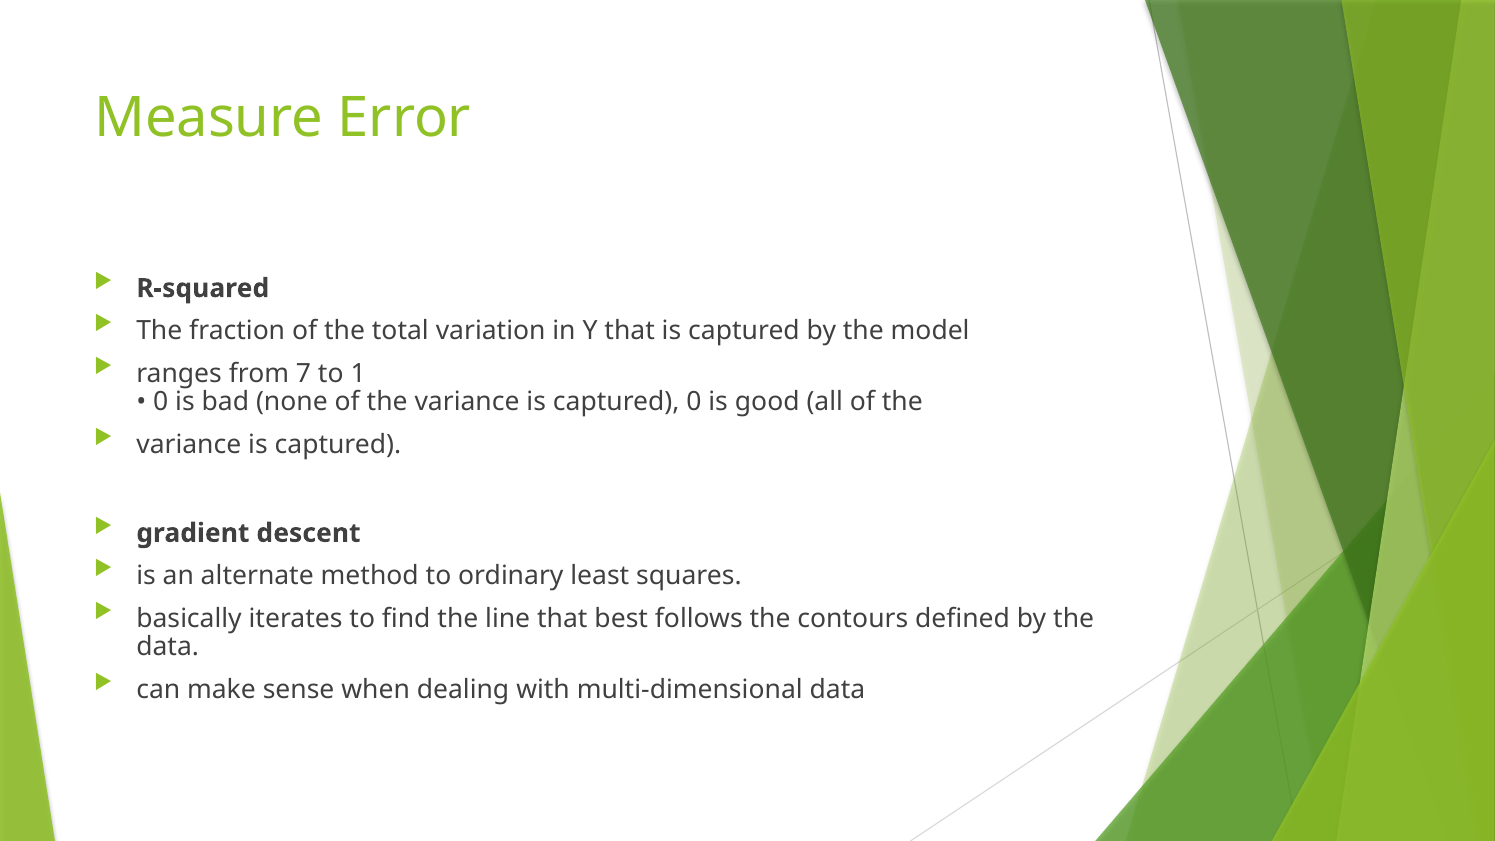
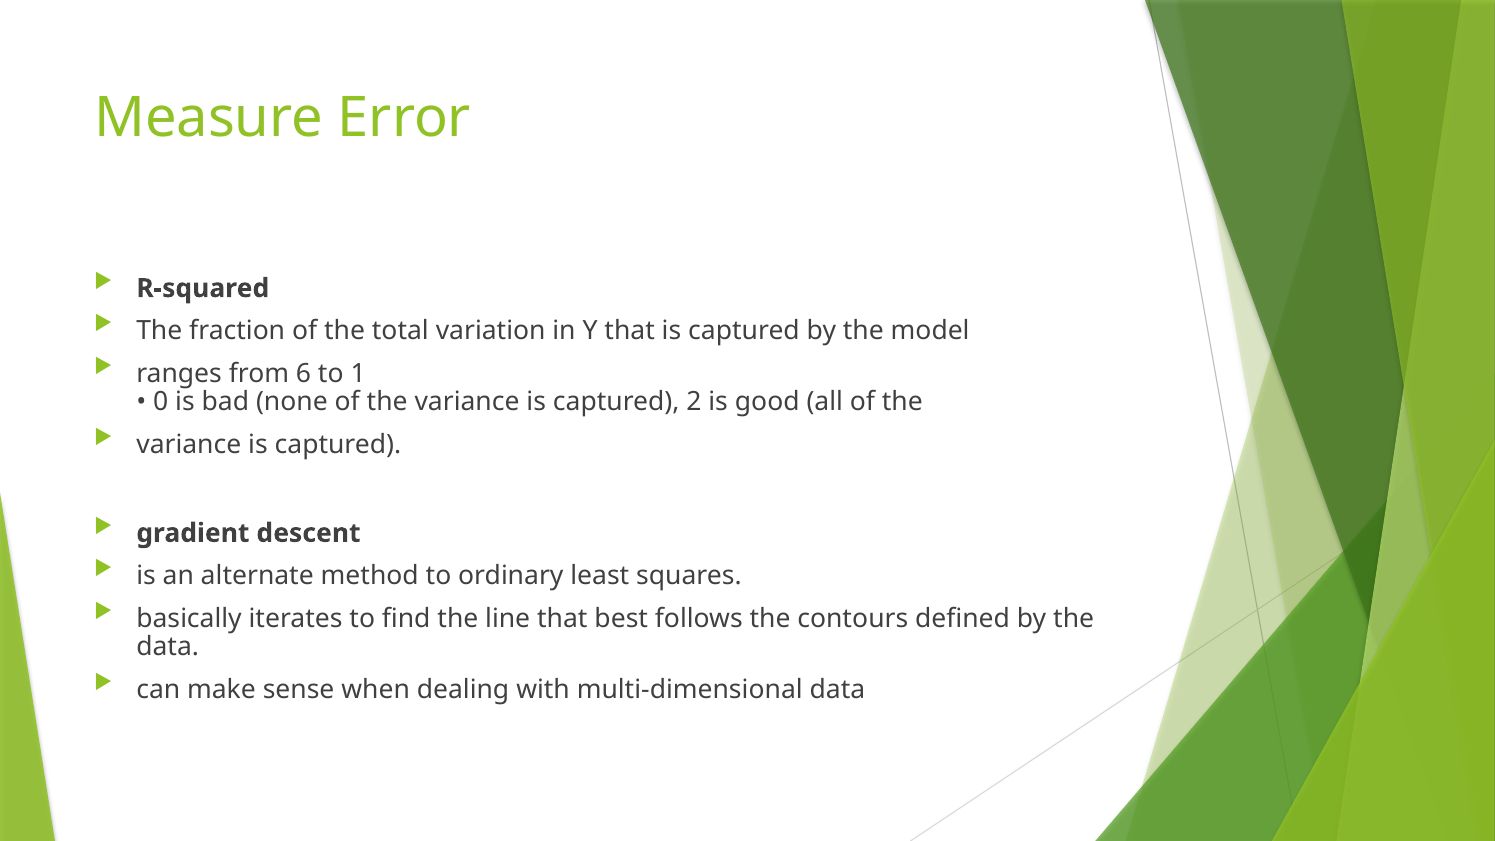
7: 7 -> 6 (304, 373)
captured 0: 0 -> 2 (694, 402)
